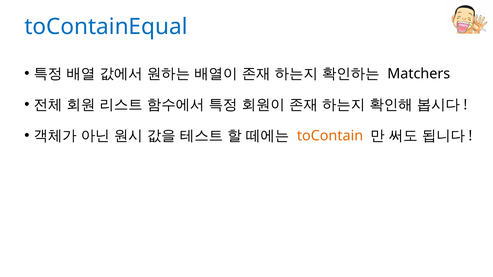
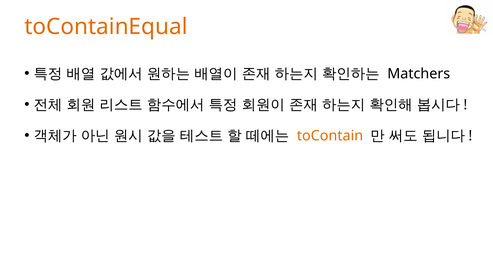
toContainEqual colour: blue -> orange (106, 27)
